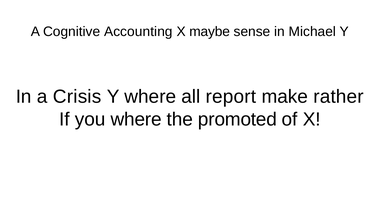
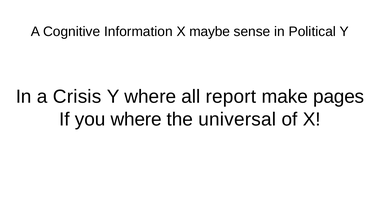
Accounting: Accounting -> Information (138, 31)
Michael: Michael -> Political (312, 31)
rather: rather -> pages (339, 97)
promoted: promoted -> universal (237, 119)
